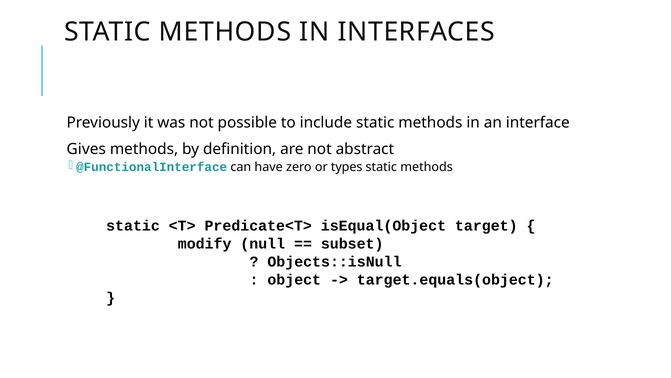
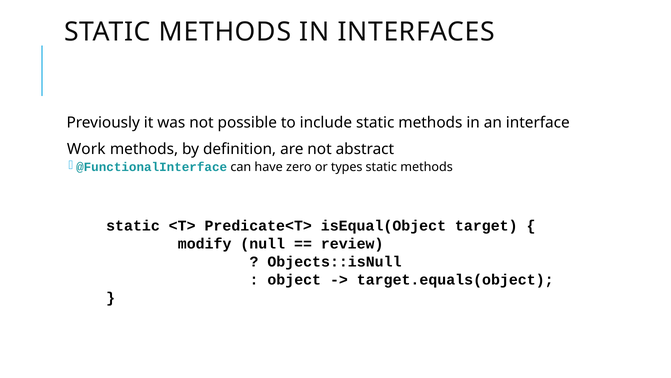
Gives: Gives -> Work (86, 149)
subset: subset -> review (352, 244)
